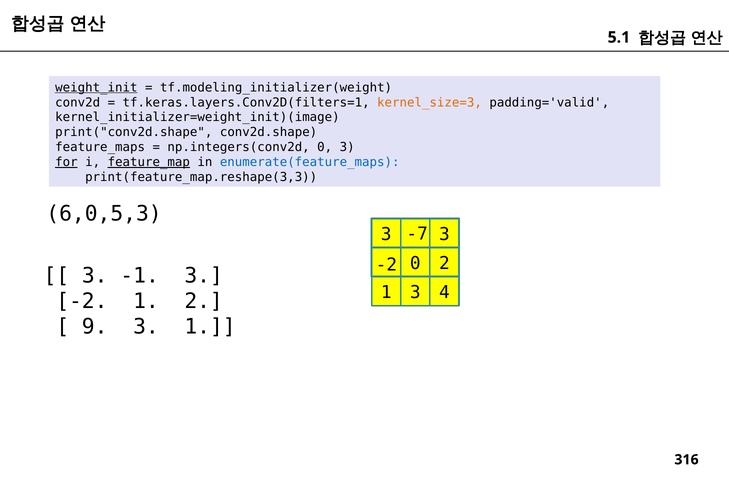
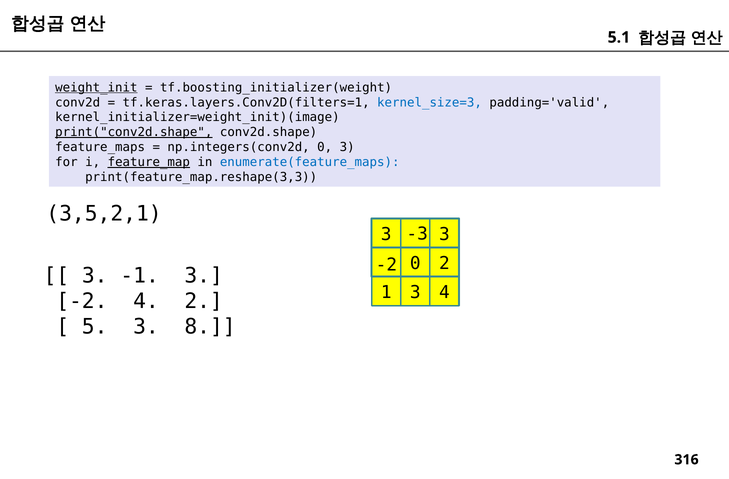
tf.modeling_initializer(weight: tf.modeling_initializer(weight -> tf.boosting_initializer(weight (276, 87)
kernel_size=3 colour: orange -> blue (430, 102)
print("conv2d.shape underline: none -> present (134, 132)
for underline: present -> none (66, 162)
6,0,5,3: 6,0,5,3 -> 3,5,2,1 (104, 213)
-7: -7 -> -3 (417, 234)
-2 1: 1 -> 4 (146, 301)
9: 9 -> 5 (95, 327)
3 1: 1 -> 8 (210, 327)
